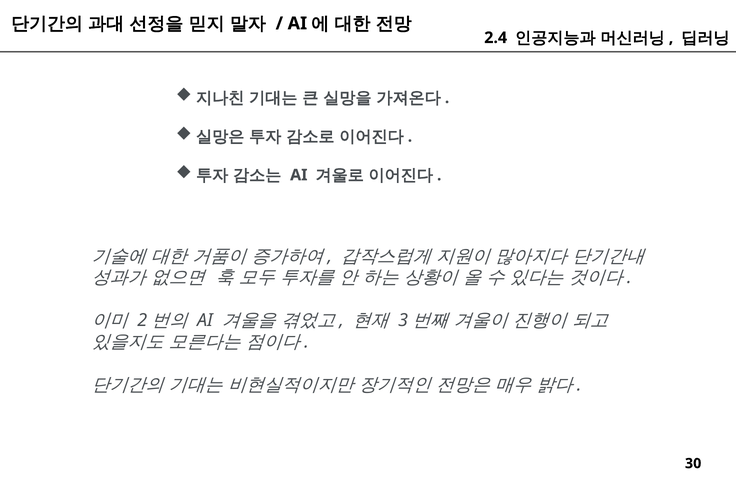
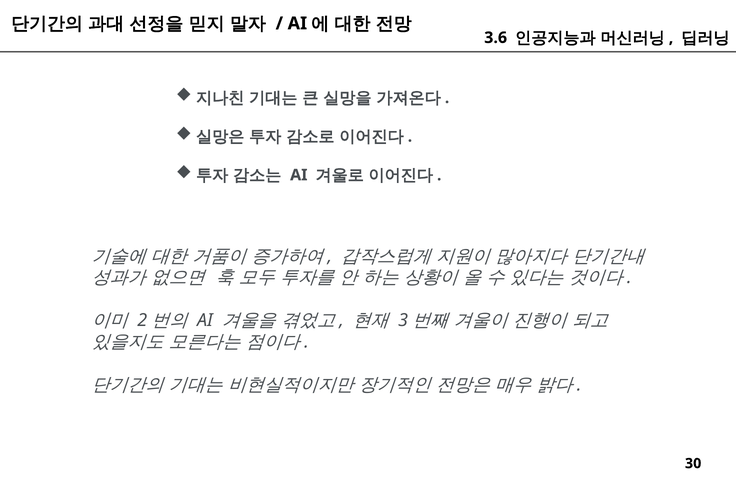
2.4: 2.4 -> 3.6 (496, 38)
